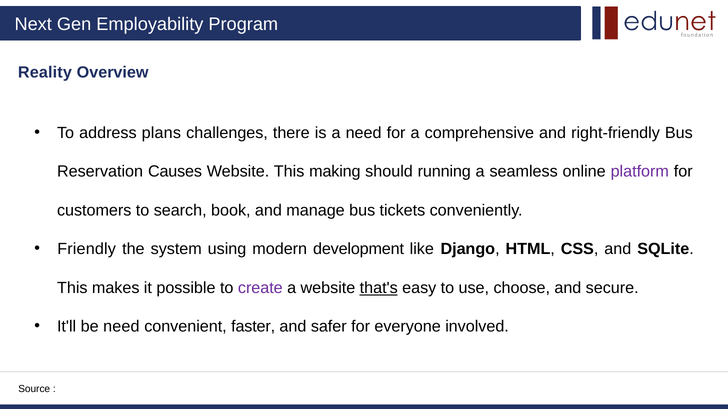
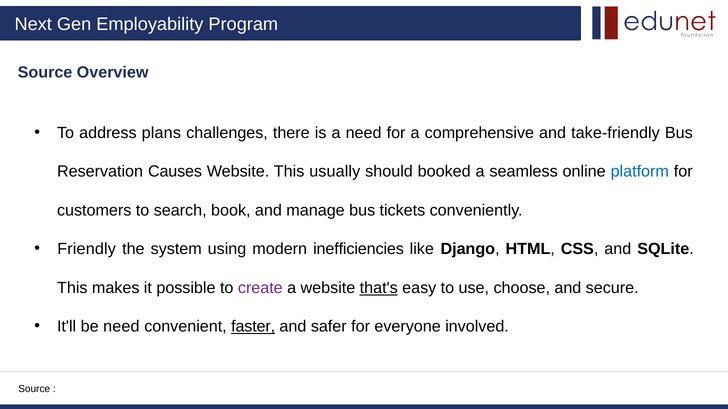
Reality: Reality -> Source (45, 72)
right-friendly: right-friendly -> take-friendly (615, 133)
making: making -> usually (335, 172)
running: running -> booked (444, 172)
platform colour: purple -> blue (640, 172)
development: development -> inefficiencies (359, 249)
faster underline: none -> present (253, 327)
